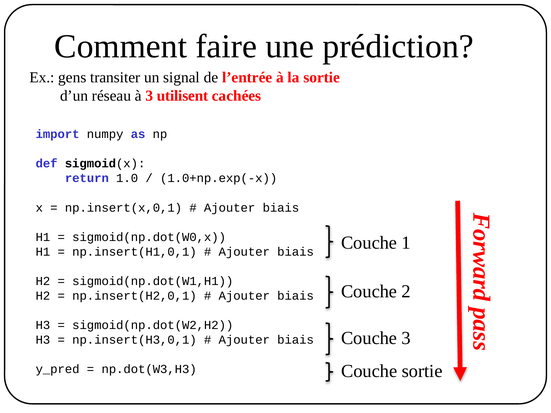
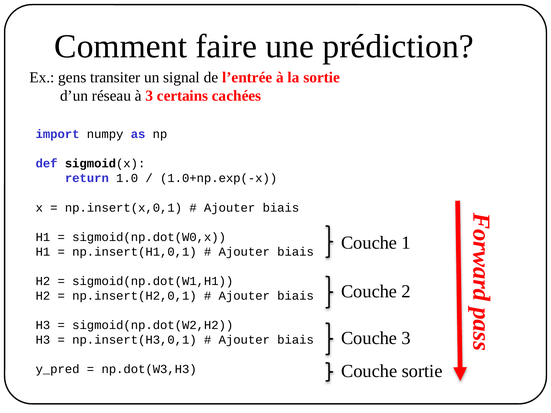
utilisent: utilisent -> certains (183, 96)
